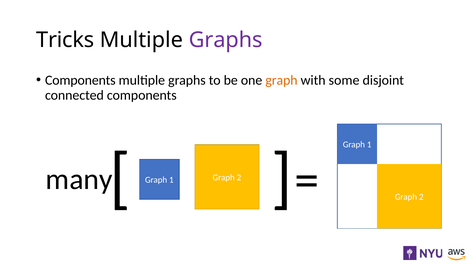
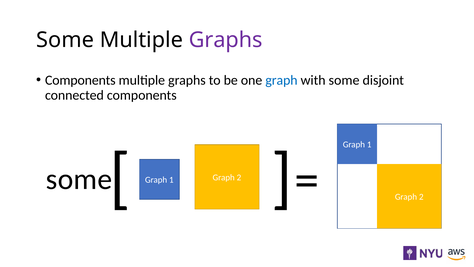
Tricks: Tricks -> Some (65, 40)
graph colour: orange -> blue (281, 80)
many: many -> some (79, 179)
